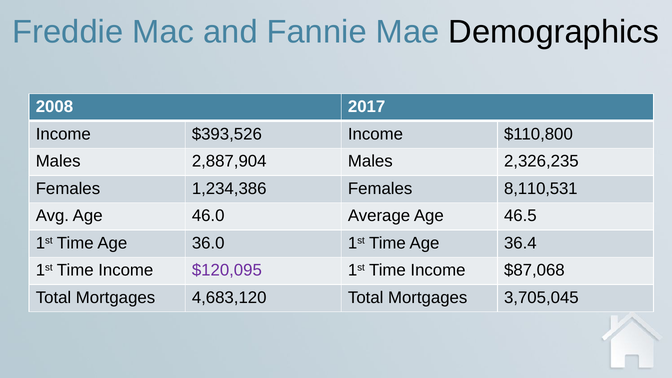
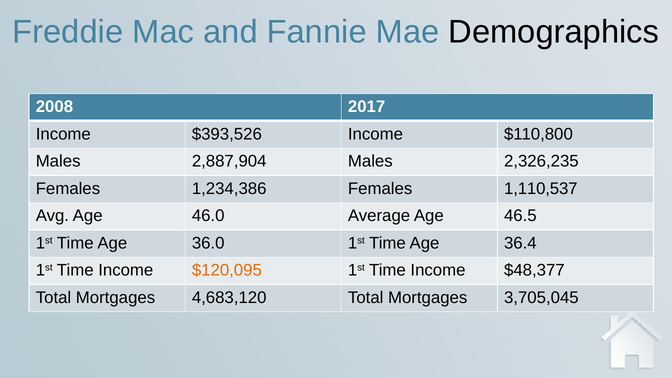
8,110,531: 8,110,531 -> 1,110,537 (541, 189)
$120,095 colour: purple -> orange (227, 270)
$87,068: $87,068 -> $48,377 (534, 270)
